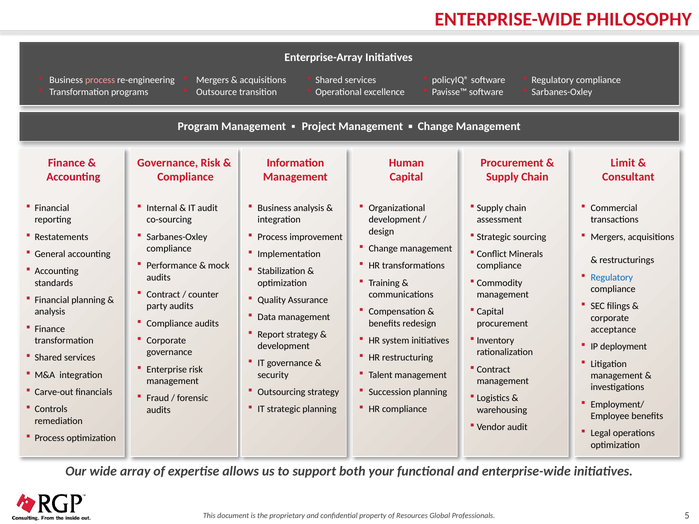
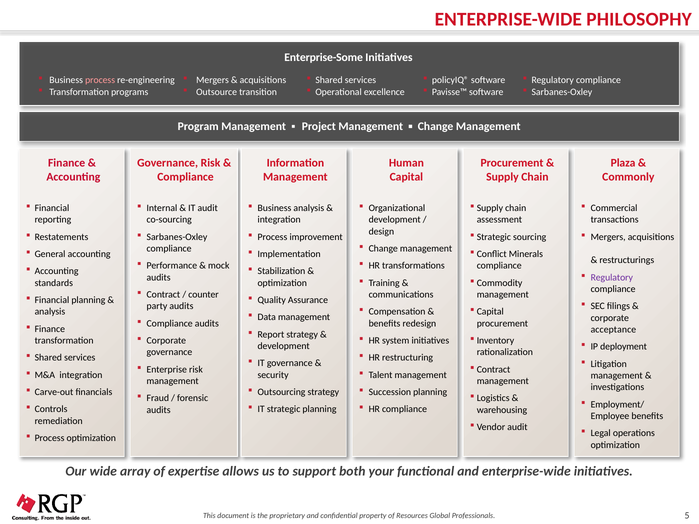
Enterprise-Array: Enterprise-Array -> Enterprise-Some (324, 57)
Limit: Limit -> Plaza (623, 163)
Consultant: Consultant -> Commonly (628, 177)
Regulatory colour: blue -> purple (612, 278)
